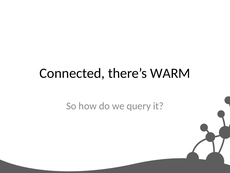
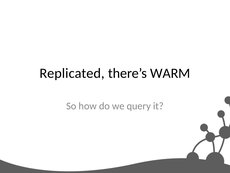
Connected: Connected -> Replicated (72, 73)
